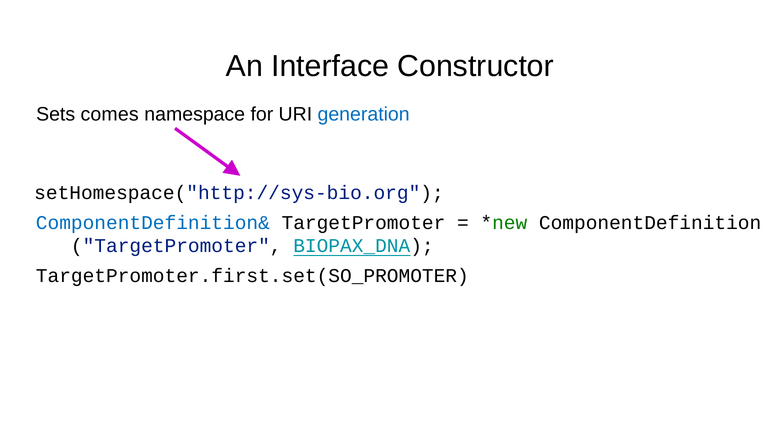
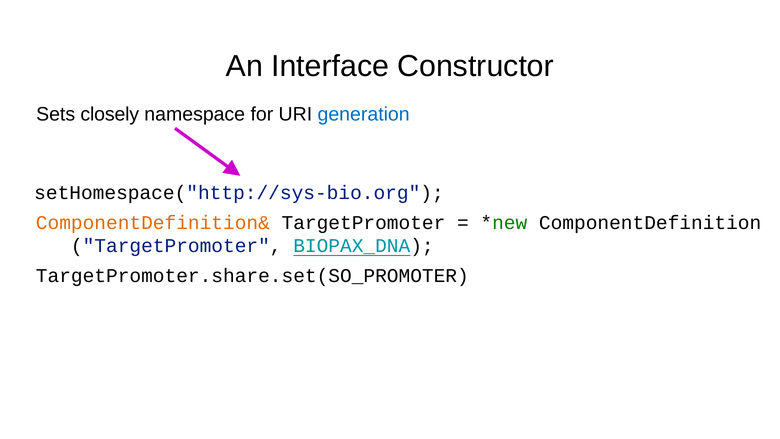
comes: comes -> closely (110, 114)
ComponentDefinition& colour: blue -> orange (153, 223)
TargetPromoter.first.set(SO_PROMOTER: TargetPromoter.first.set(SO_PROMOTER -> TargetPromoter.share.set(SO_PROMOTER (252, 276)
